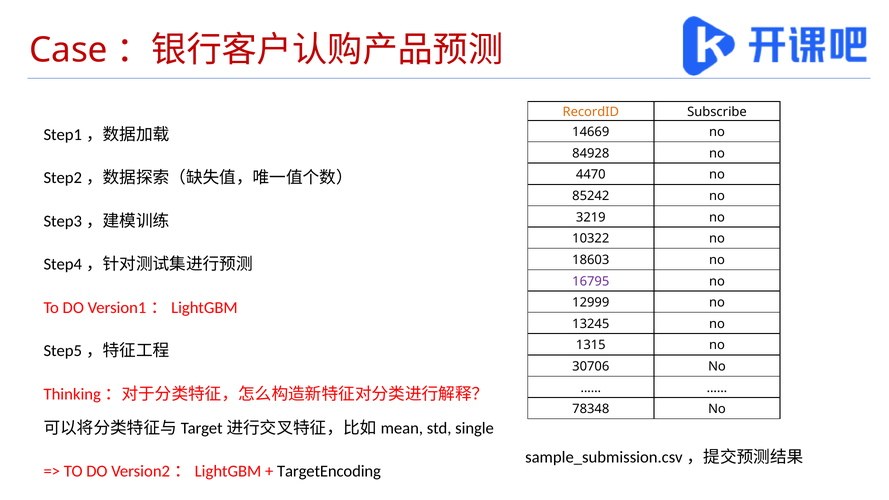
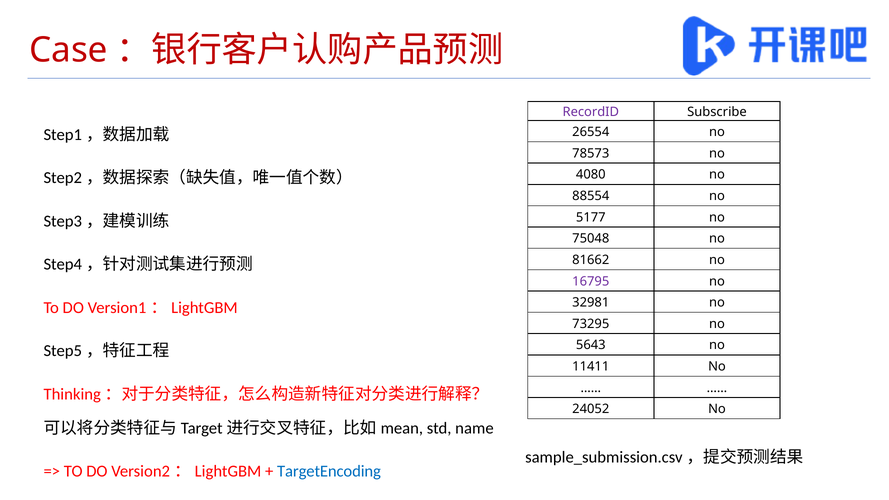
RecordID colour: orange -> purple (591, 112)
14669: 14669 -> 26554 (591, 132)
84928: 84928 -> 78573 (591, 153)
4470: 4470 -> 4080 (591, 175)
85242: 85242 -> 88554 (591, 196)
3219: 3219 -> 5177 (591, 217)
10322: 10322 -> 75048 (591, 239)
18603: 18603 -> 81662 (591, 260)
12999: 12999 -> 32981 (591, 303)
13245: 13245 -> 73295 (591, 324)
1315: 1315 -> 5643 (591, 345)
30706: 30706 -> 11411 (591, 367)
78348: 78348 -> 24052 (591, 409)
single: single -> name (474, 428)
TargetEncoding colour: black -> blue (329, 471)
